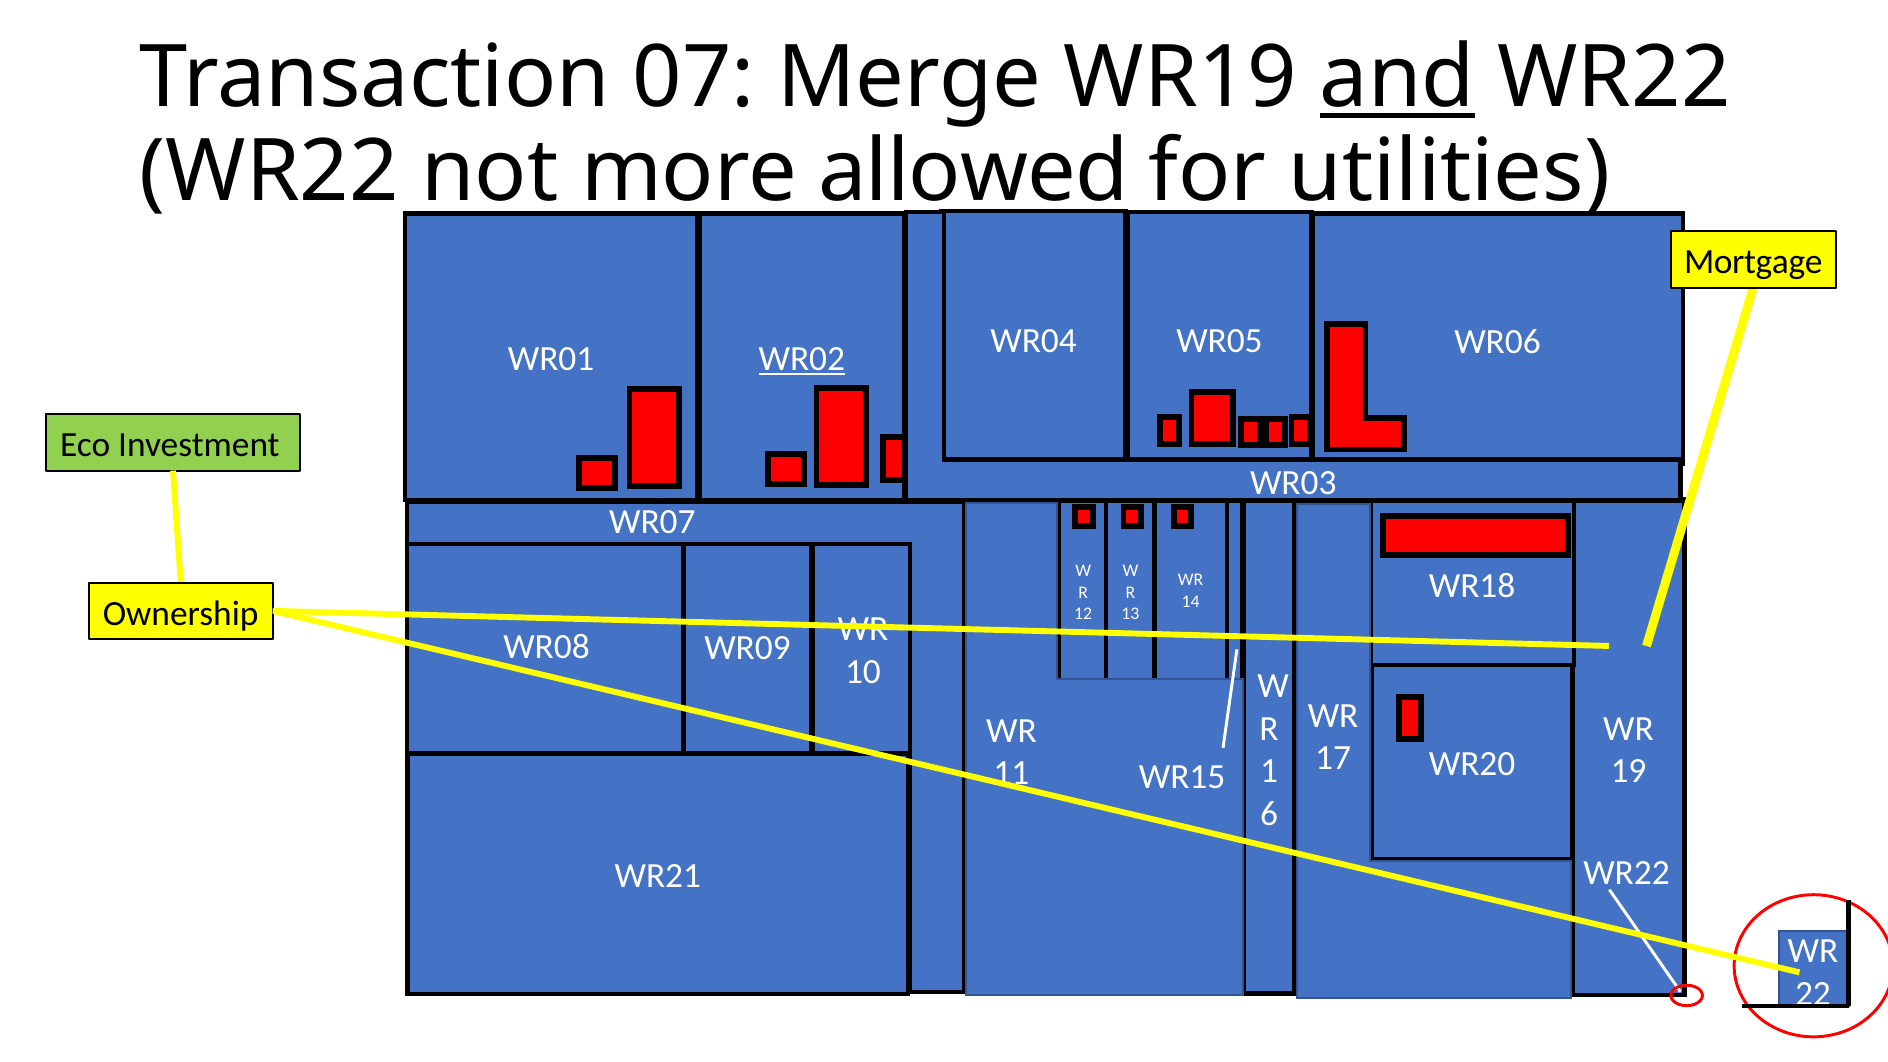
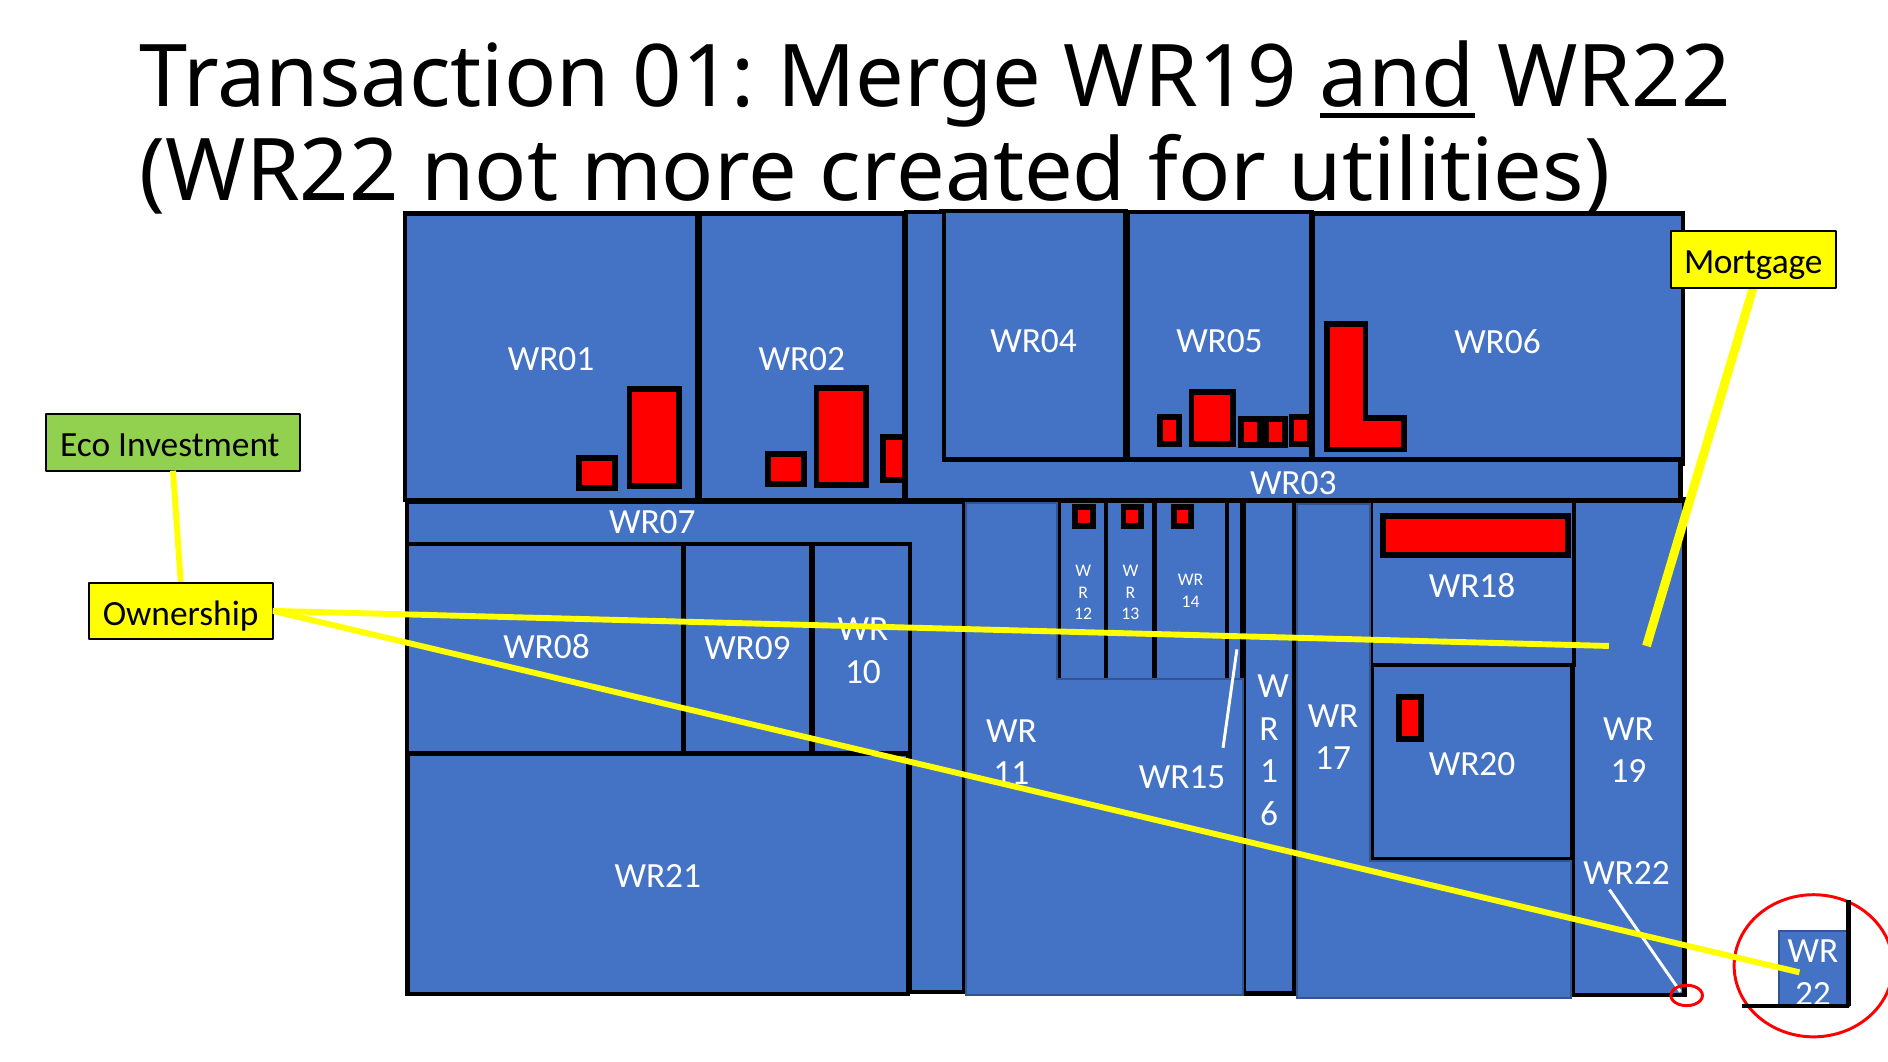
07: 07 -> 01 (694, 78)
allowed: allowed -> created (973, 172)
WR02 underline: present -> none (802, 359)
